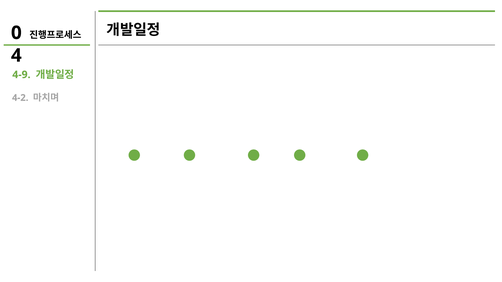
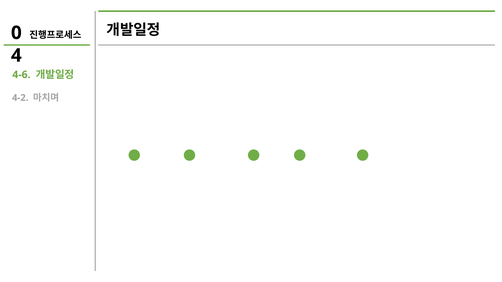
4-9: 4-9 -> 4-6 (21, 75)
